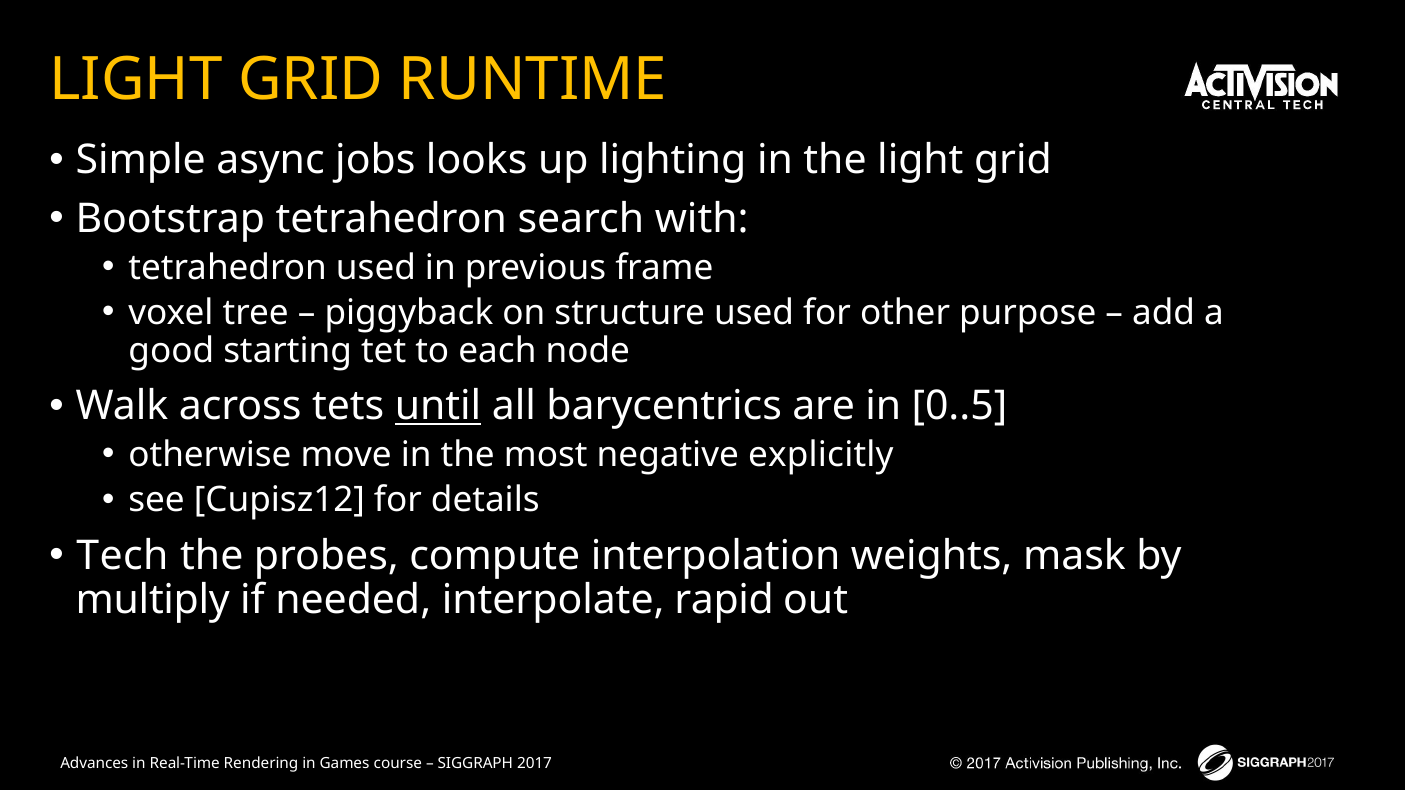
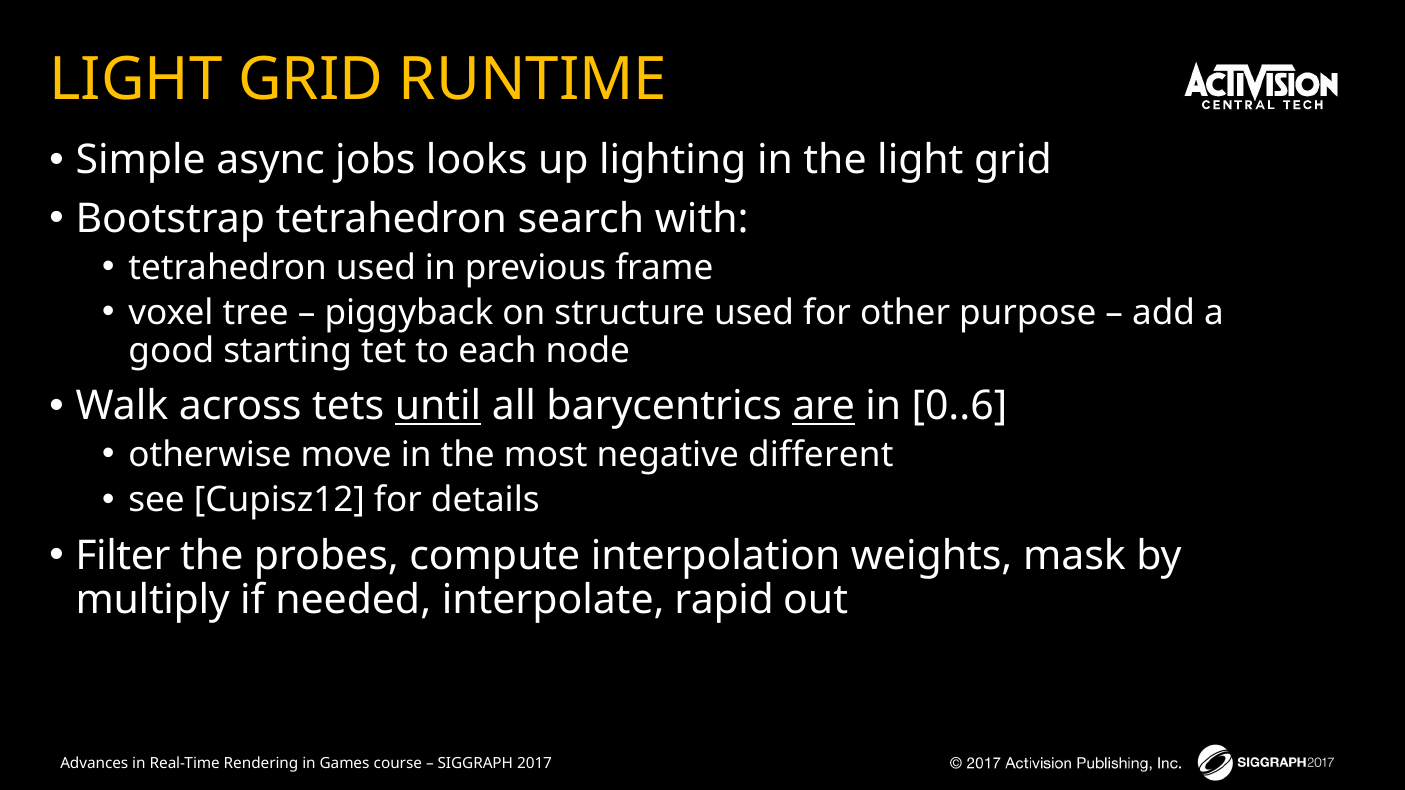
are underline: none -> present (824, 406)
0..5: 0..5 -> 0..6 (959, 406)
explicitly: explicitly -> different (821, 455)
Tech: Tech -> Filter (123, 556)
